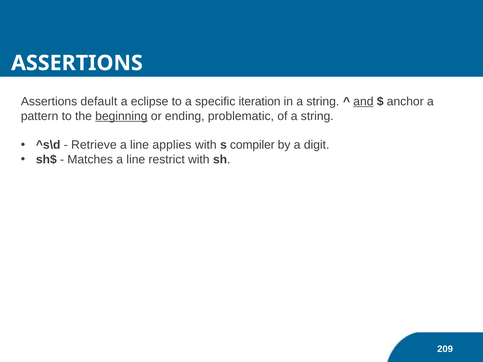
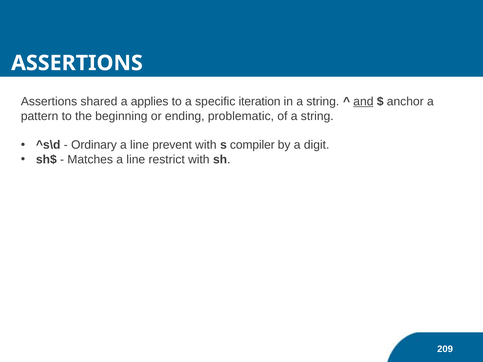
default: default -> shared (99, 102)
eclipse: eclipse -> applies (150, 102)
beginning underline: present -> none (121, 116)
Retrieve: Retrieve -> Ordinary (94, 145)
applies: applies -> prevent (172, 145)
